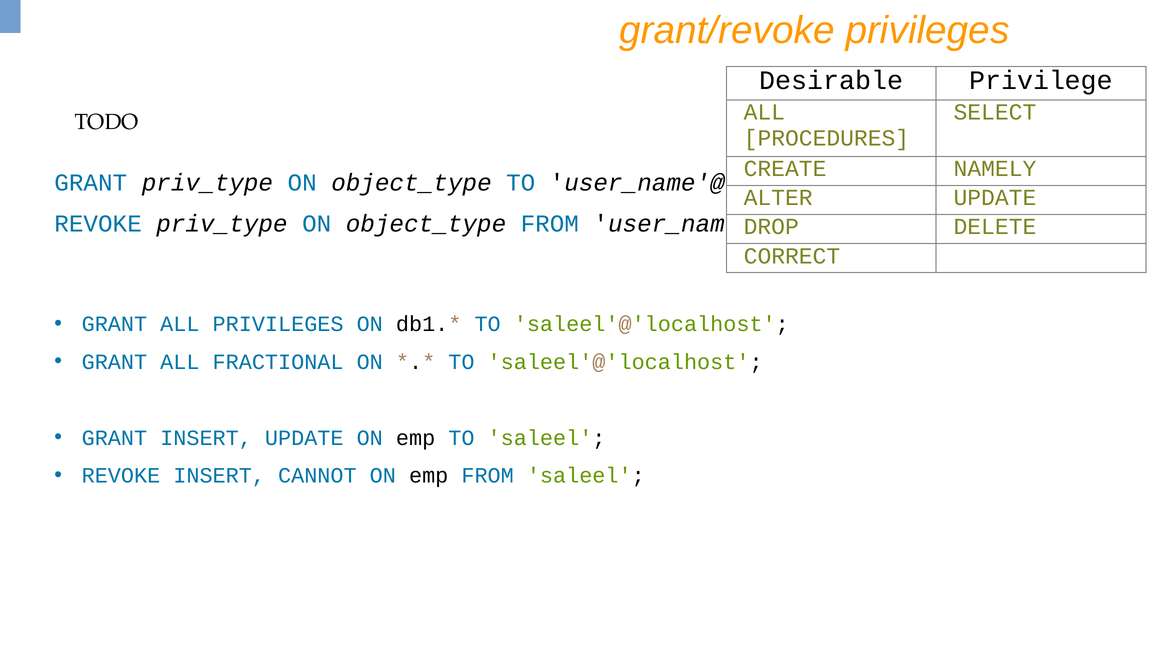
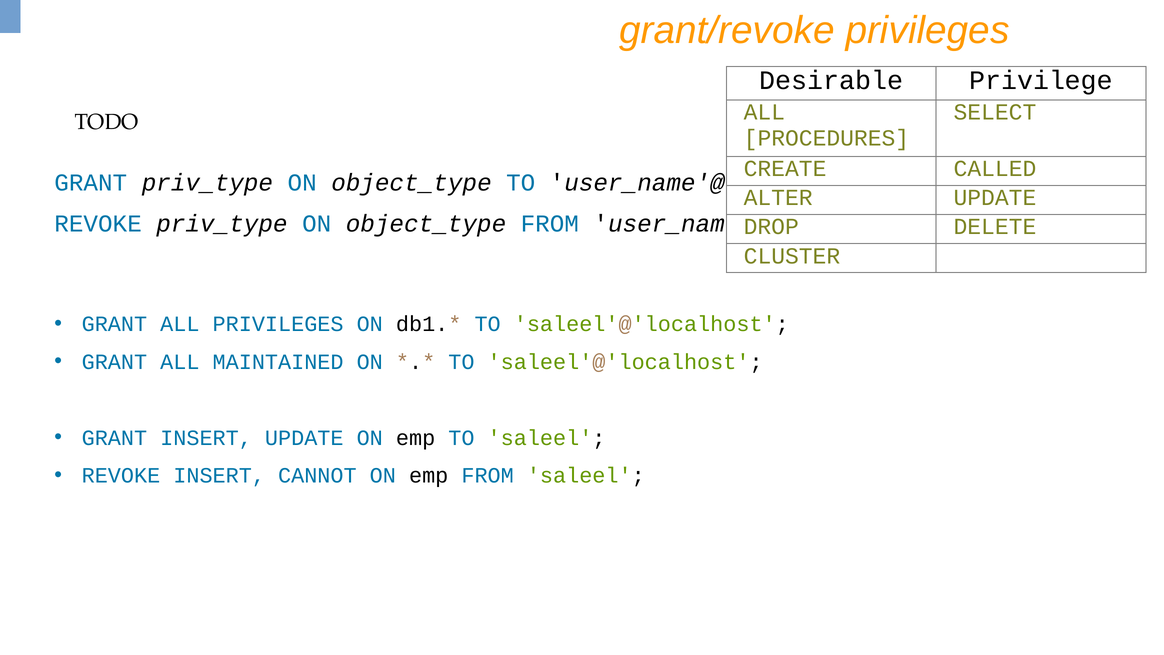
NAMELY: NAMELY -> CALLED (995, 169)
CORRECT: CORRECT -> CLUSTER (792, 256)
FRACTIONAL: FRACTIONAL -> MAINTAINED (278, 362)
